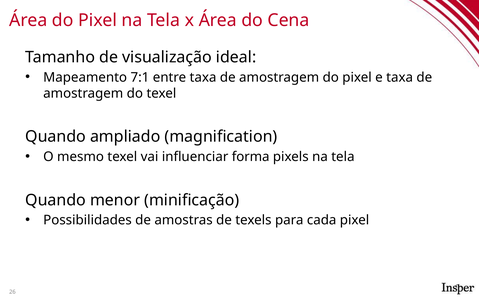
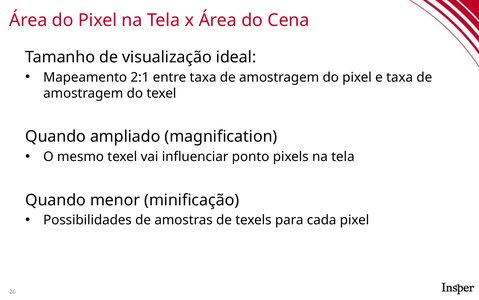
7:1: 7:1 -> 2:1 (140, 77)
forma: forma -> ponto (251, 156)
